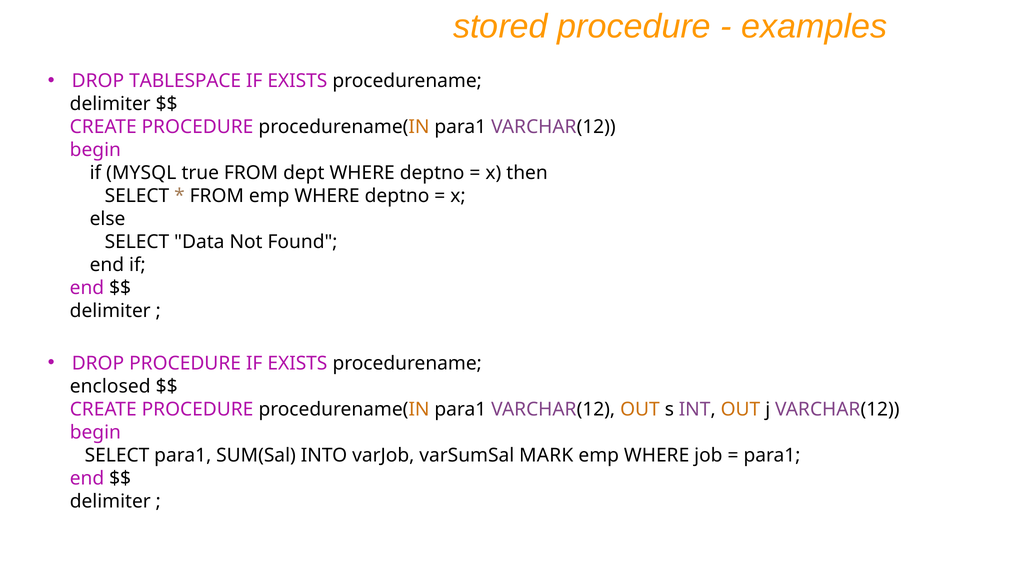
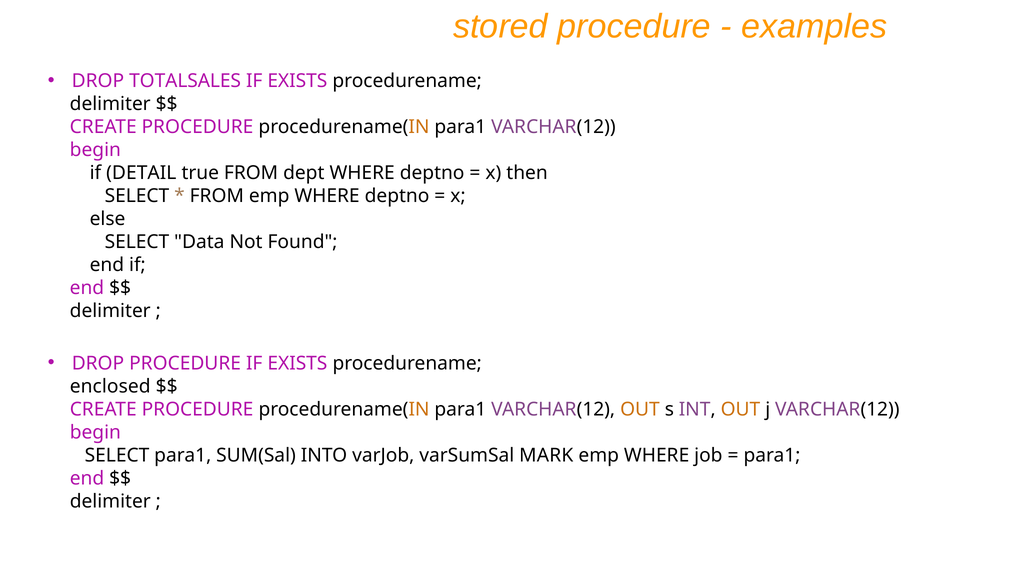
TABLESPACE: TABLESPACE -> TOTALSALES (185, 81)
MYSQL: MYSQL -> DETAIL (141, 173)
